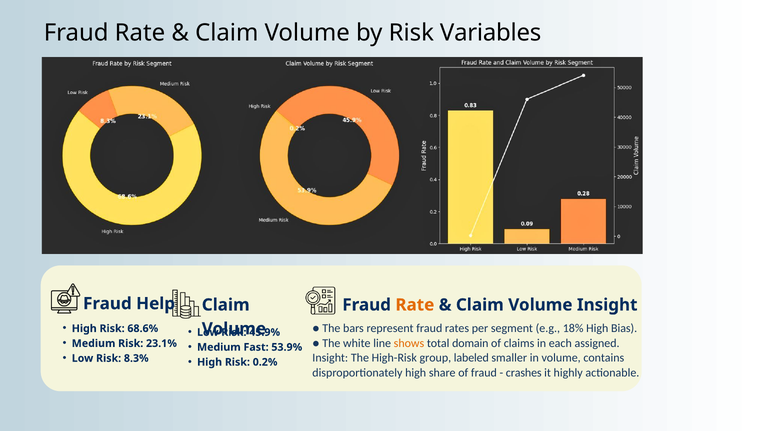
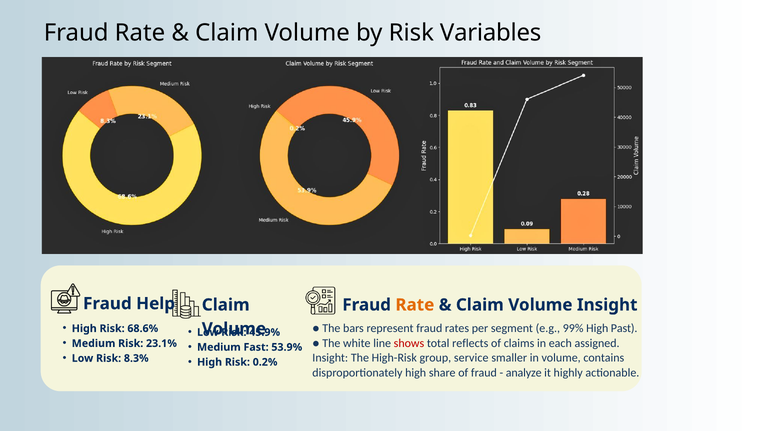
18%: 18% -> 99% (573, 328)
Bias: Bias -> Past (624, 328)
shows colour: orange -> red (409, 343)
domain: domain -> reflects (470, 343)
labeled: labeled -> service (471, 358)
crashes: crashes -> analyze (524, 373)
